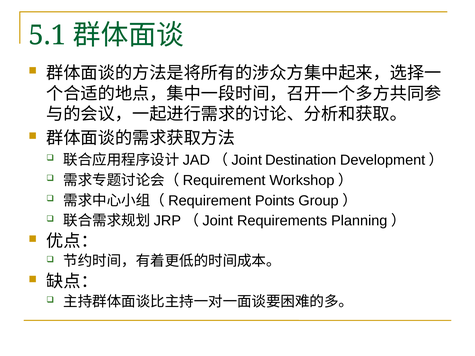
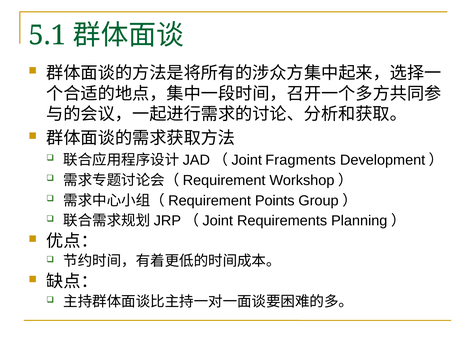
Destination: Destination -> Fragments (301, 160)
